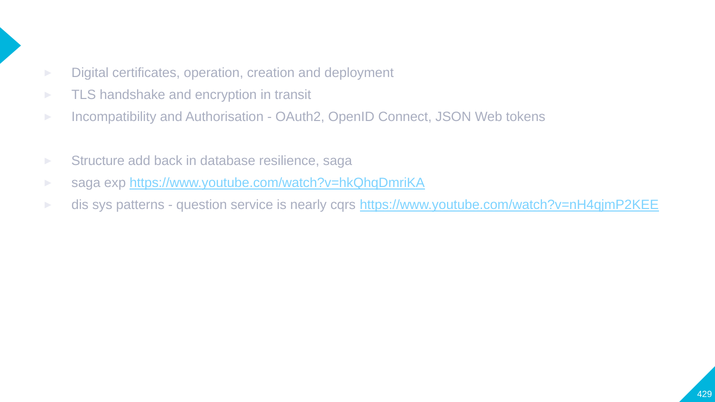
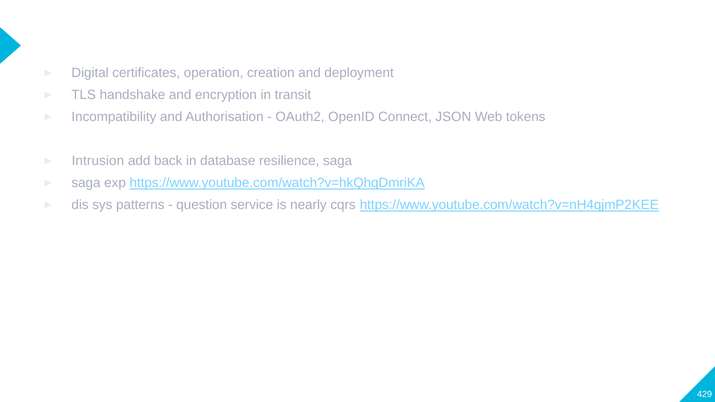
Structure: Structure -> Intrusion (98, 161)
